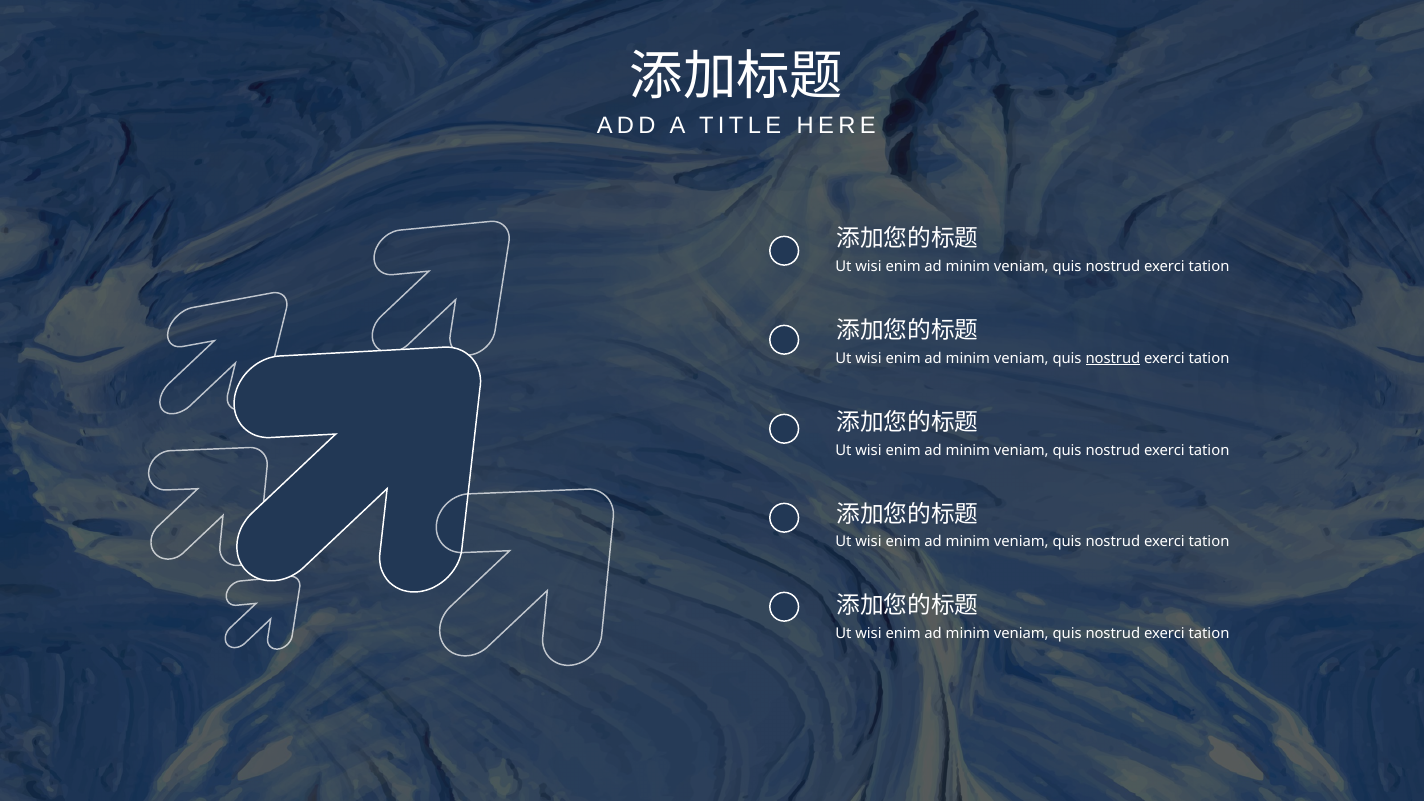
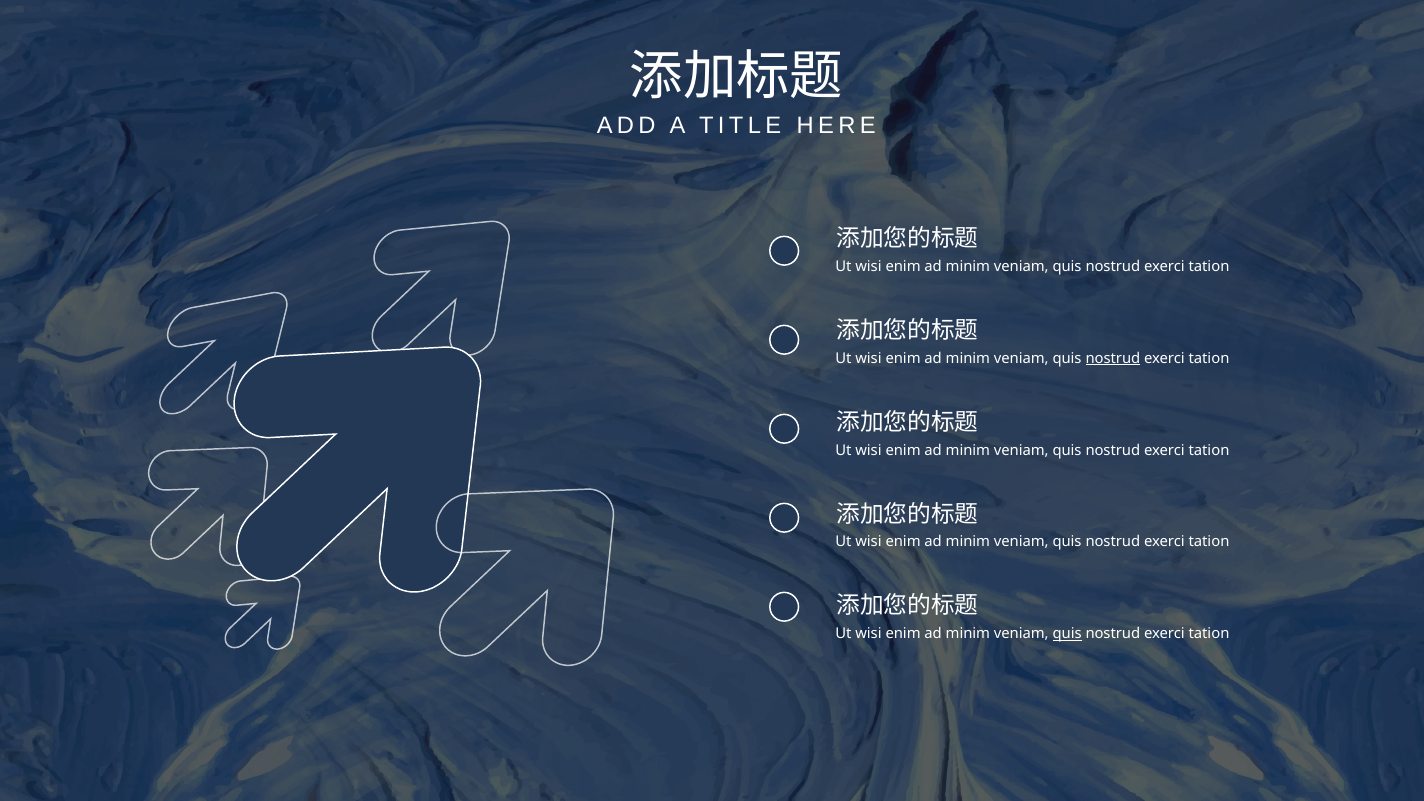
quis underline: none -> present (1067, 634)
